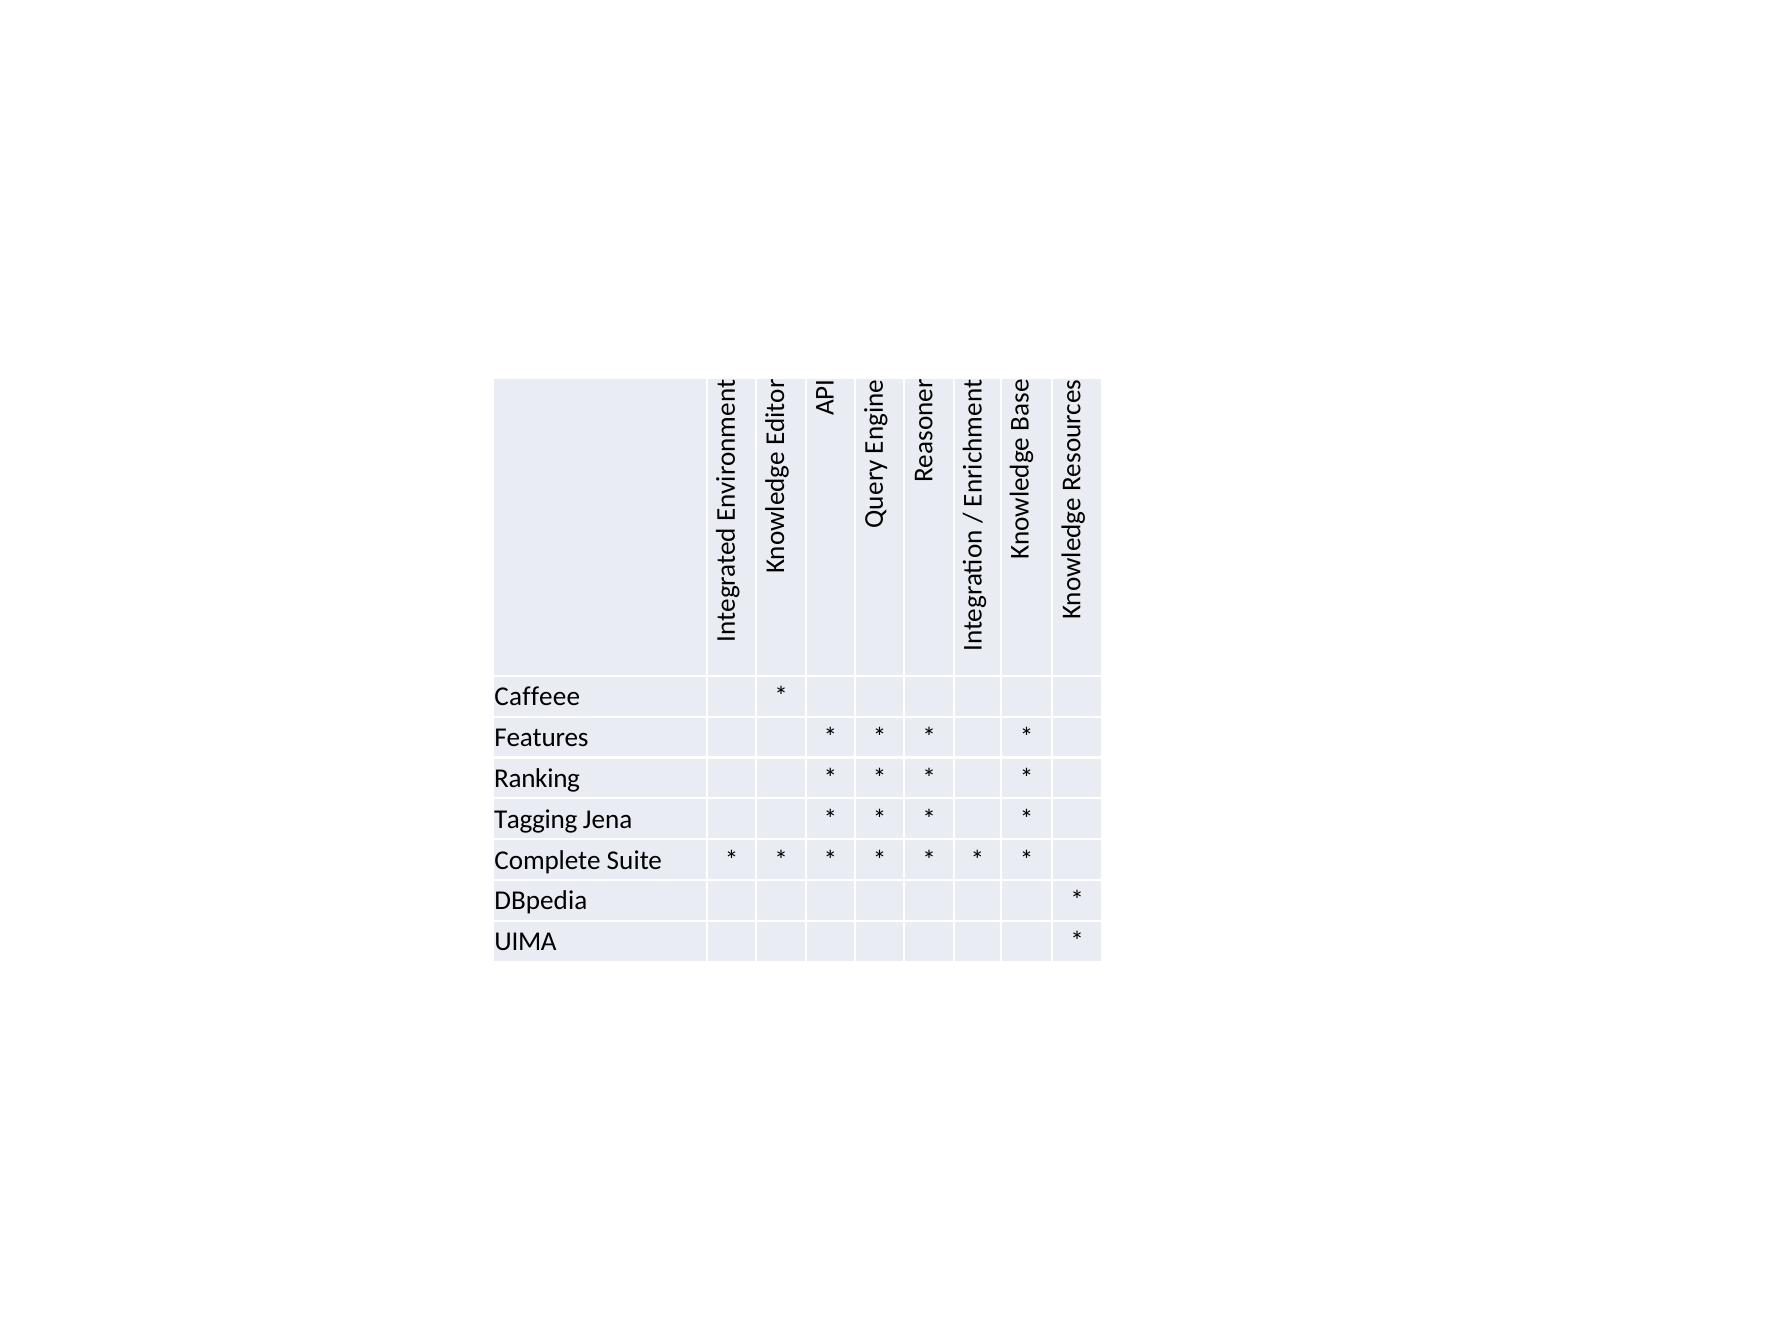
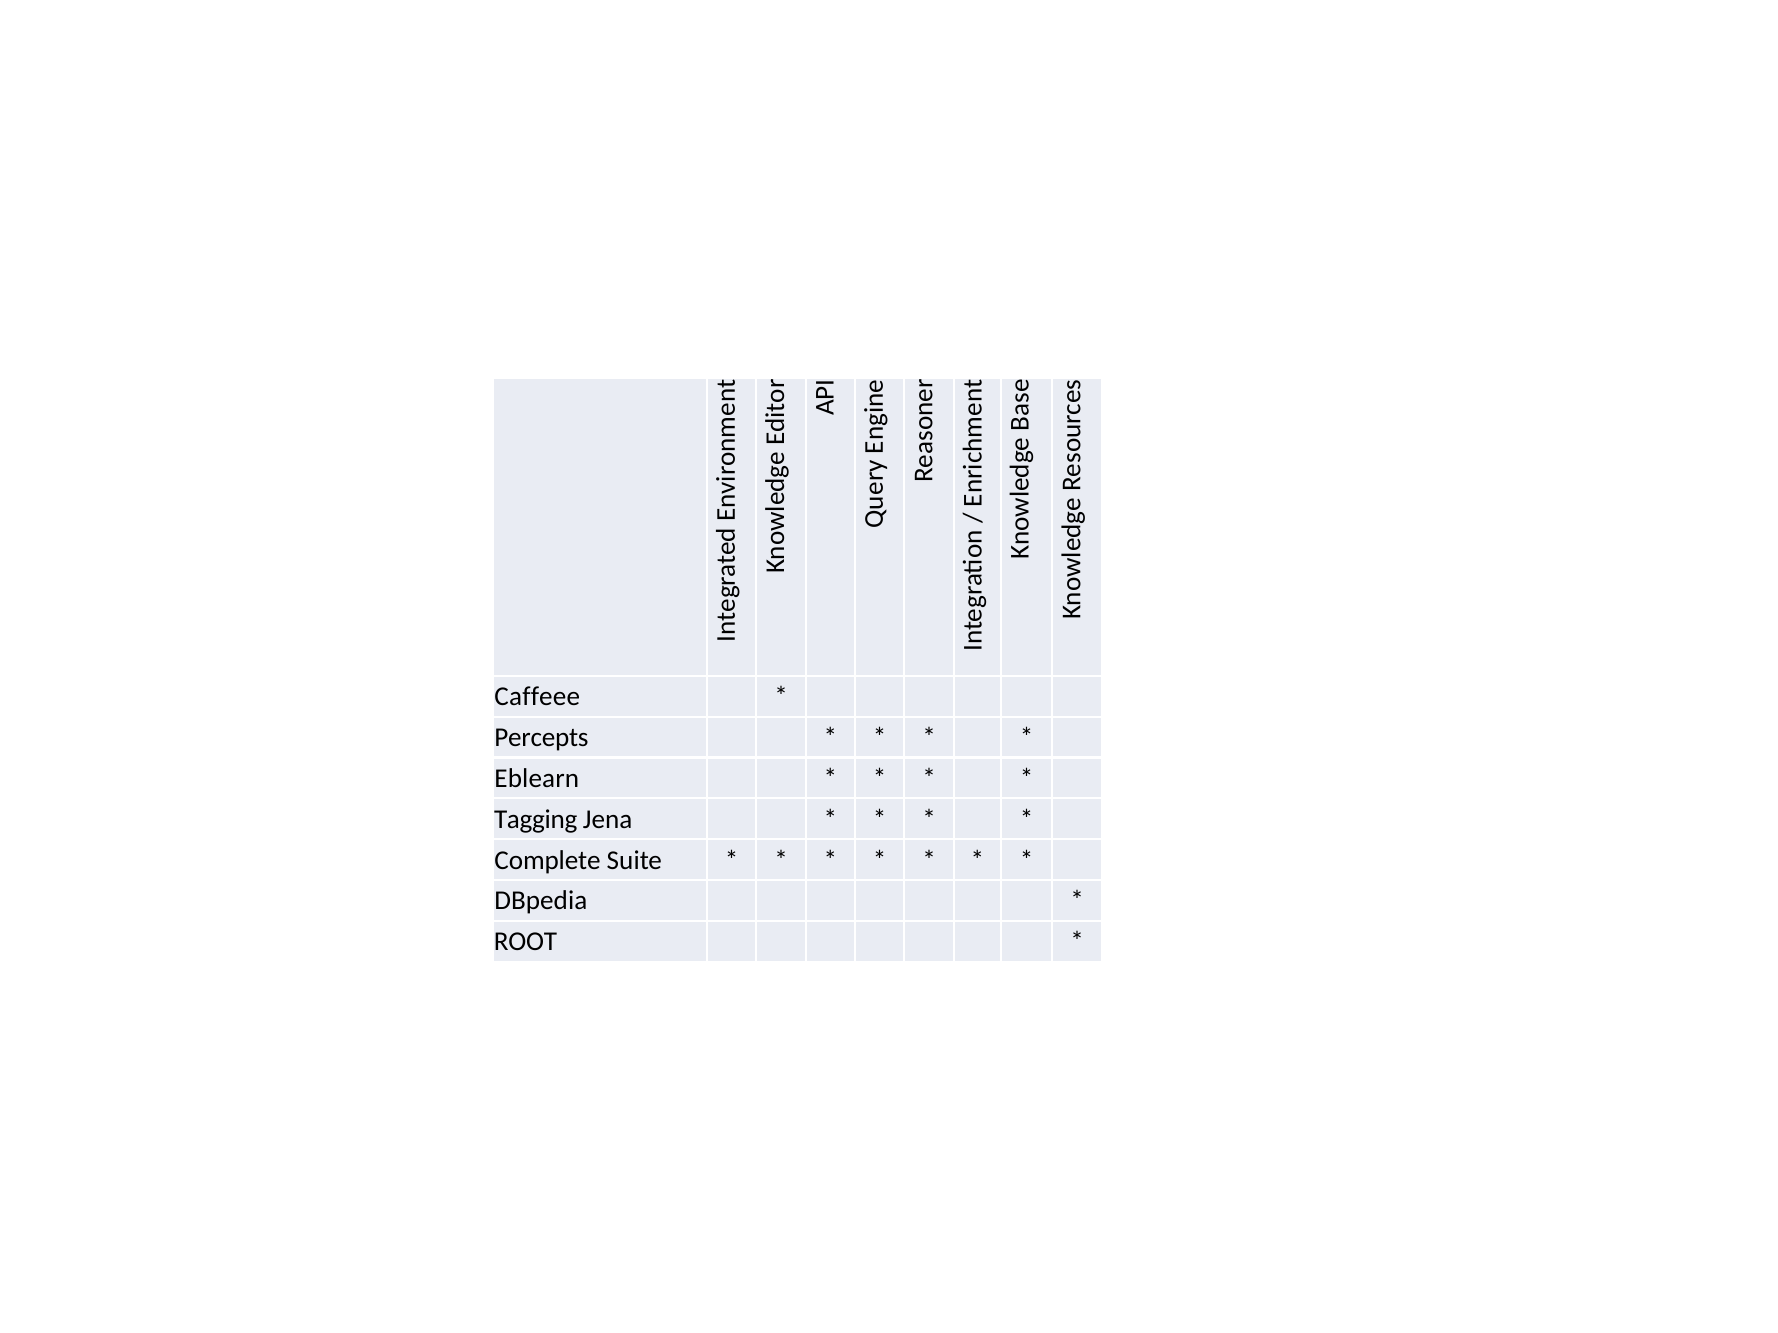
Features: Features -> Percepts (542, 738)
Ranking: Ranking -> Eblearn (537, 779)
UIMA: UIMA -> ROOT (526, 942)
